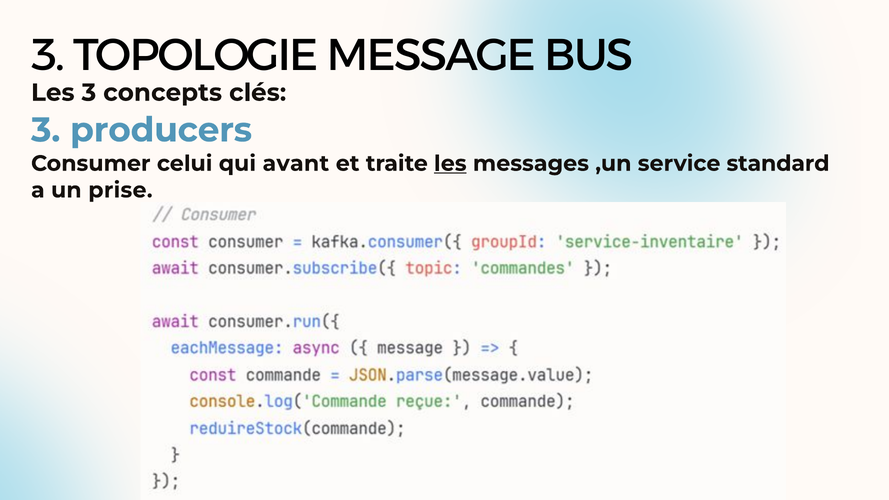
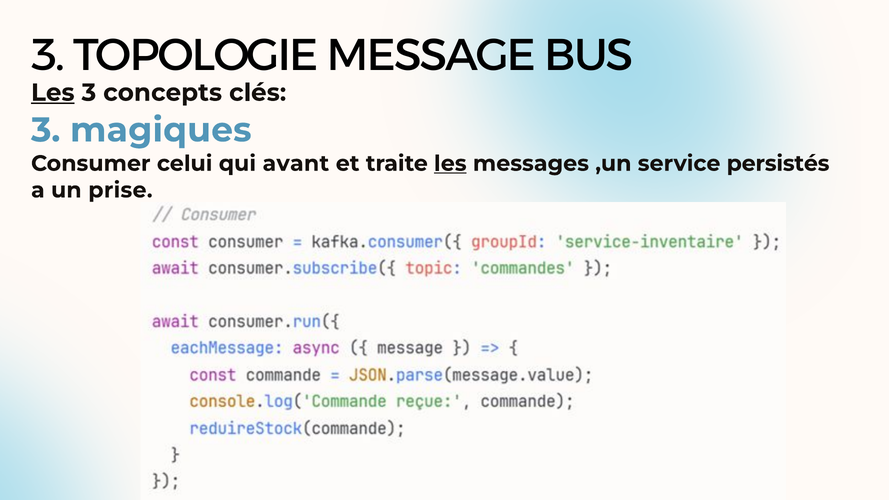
Les underline: none -> present (53, 93)
producers: producers -> magiques (161, 130)
standard: standard -> persistés (778, 164)
